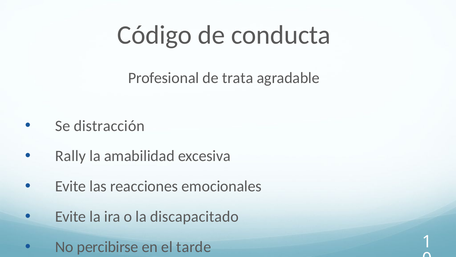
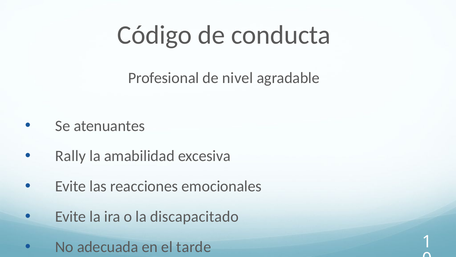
trata: trata -> nivel (238, 78)
distracción: distracción -> atenuantes (109, 126)
percibirse: percibirse -> adecuada (108, 246)
